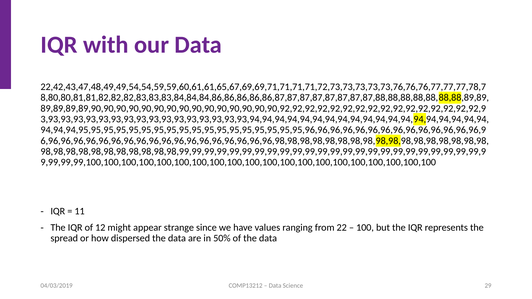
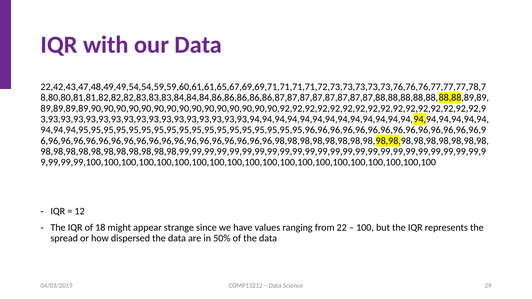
11: 11 -> 12 (80, 211)
12: 12 -> 18 (100, 228)
